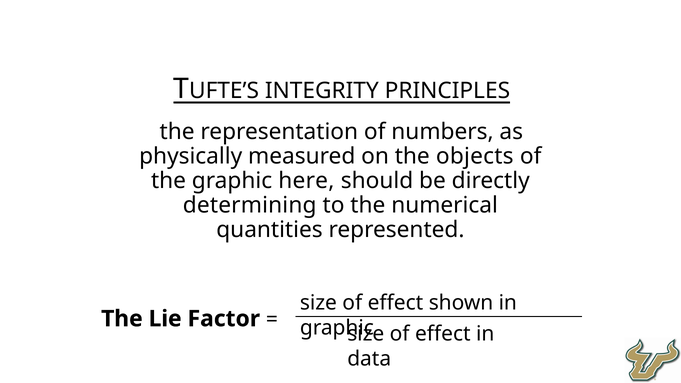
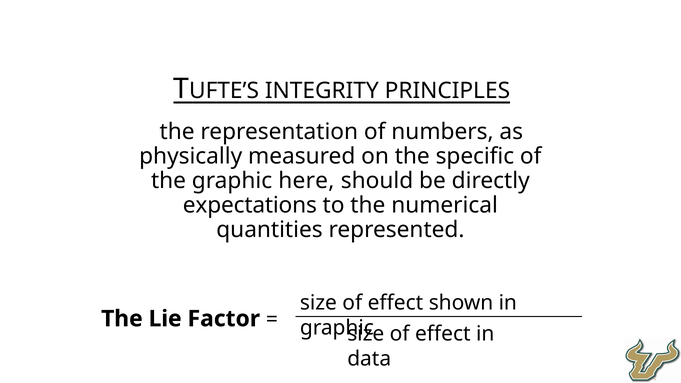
objects: objects -> specific (475, 156)
determining: determining -> expectations (250, 205)
